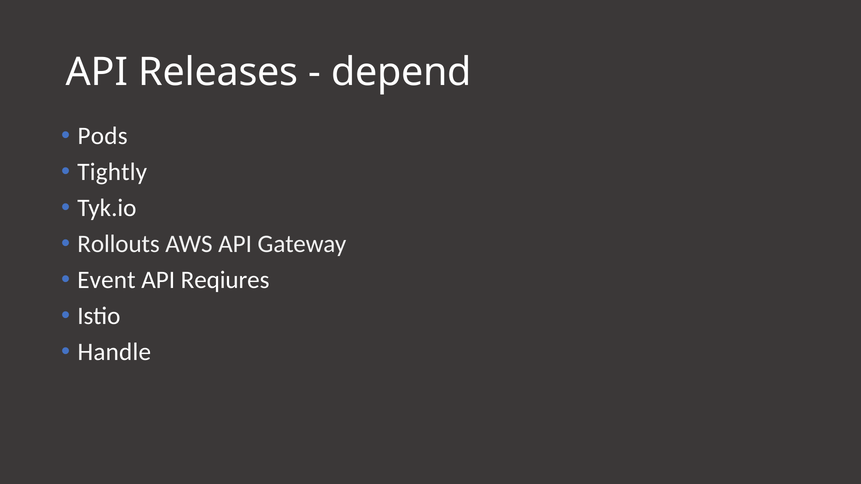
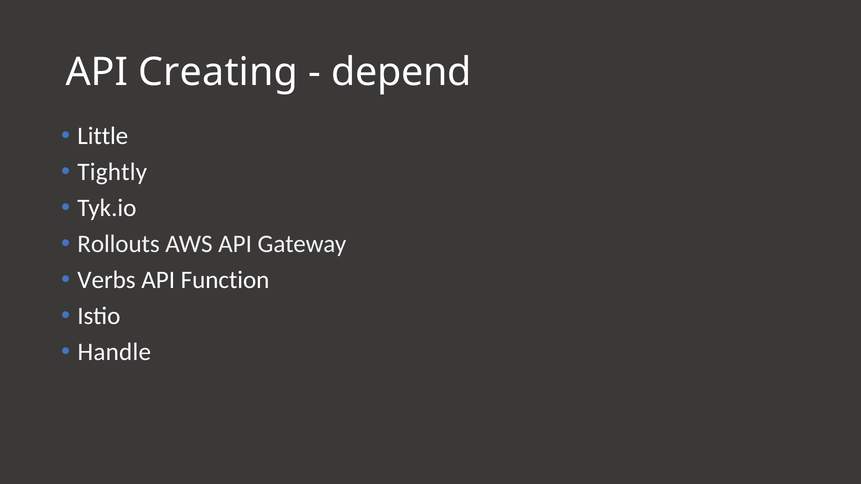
Releases: Releases -> Creating (218, 72)
Pods: Pods -> Little (103, 136)
Event: Event -> Verbs (107, 280)
Reqiures: Reqiures -> Function (225, 280)
